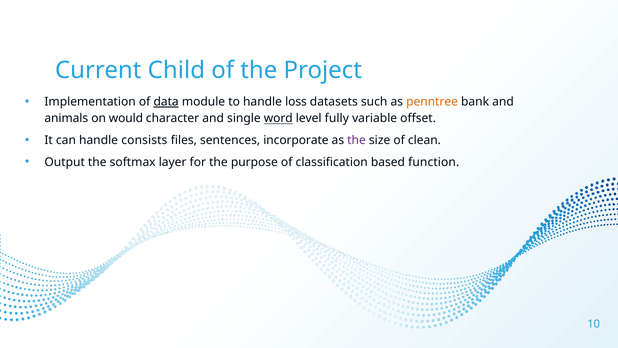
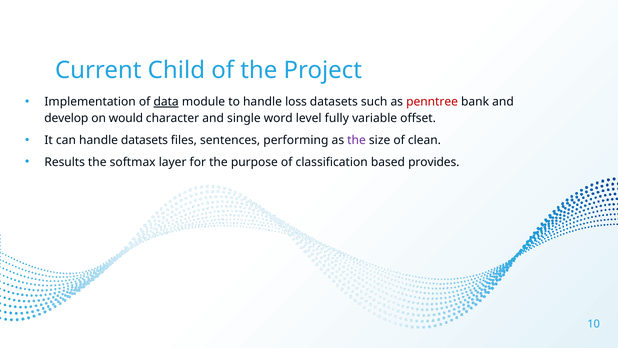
penntree colour: orange -> red (432, 102)
animals: animals -> develop (66, 118)
word underline: present -> none (278, 118)
handle consists: consists -> datasets (144, 140)
incorporate: incorporate -> performing (296, 140)
Output: Output -> Results (65, 162)
function: function -> provides (434, 162)
